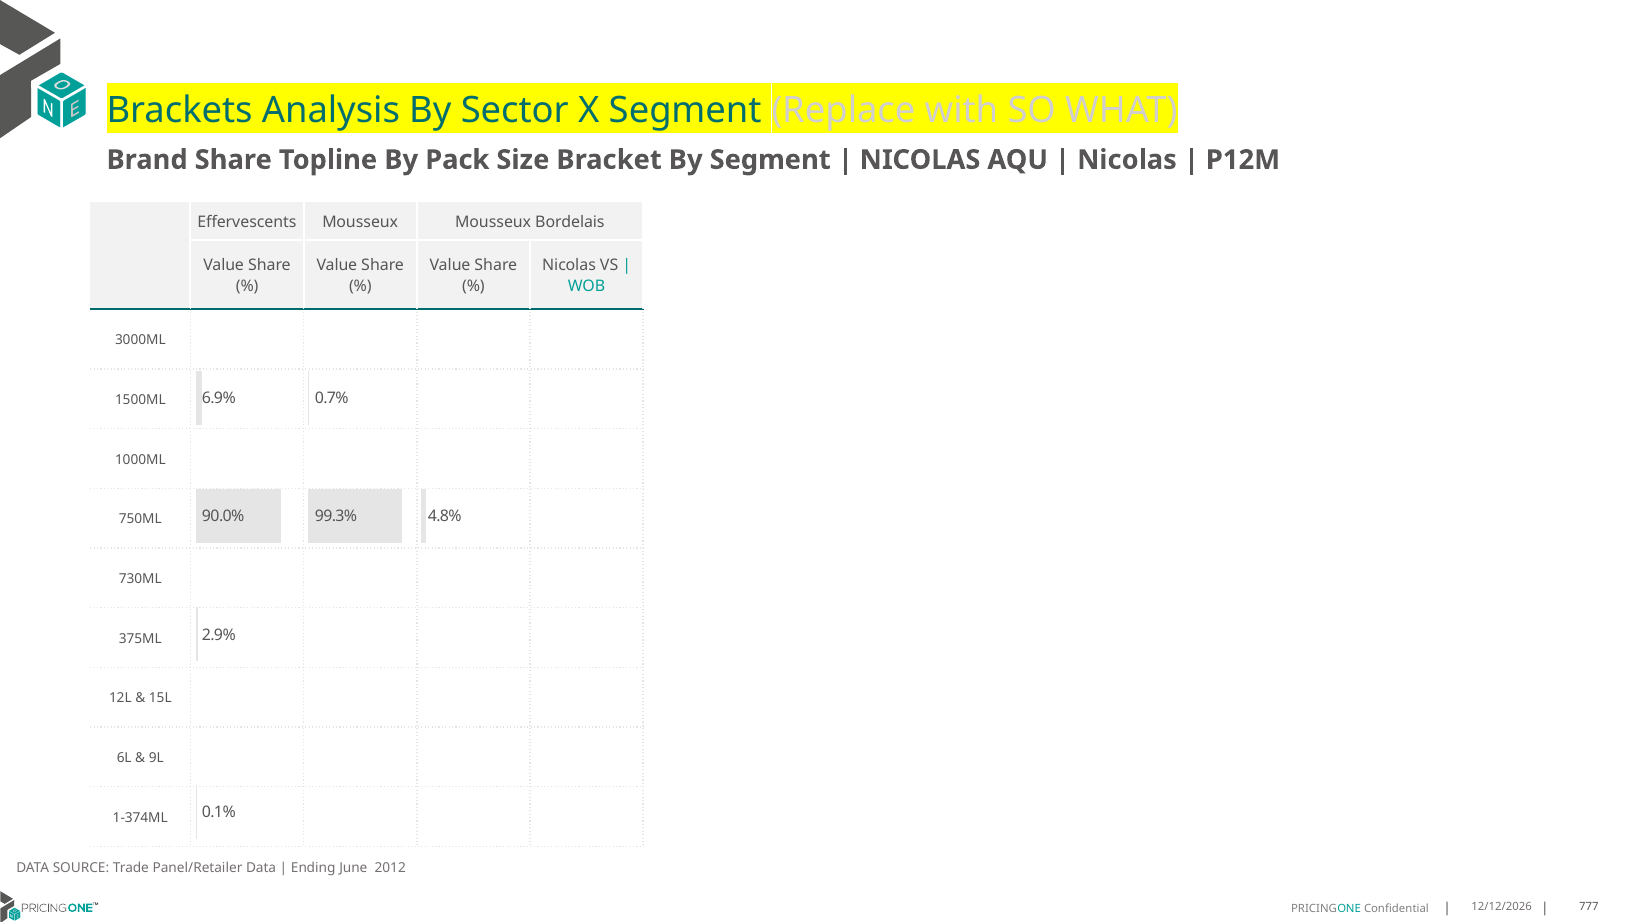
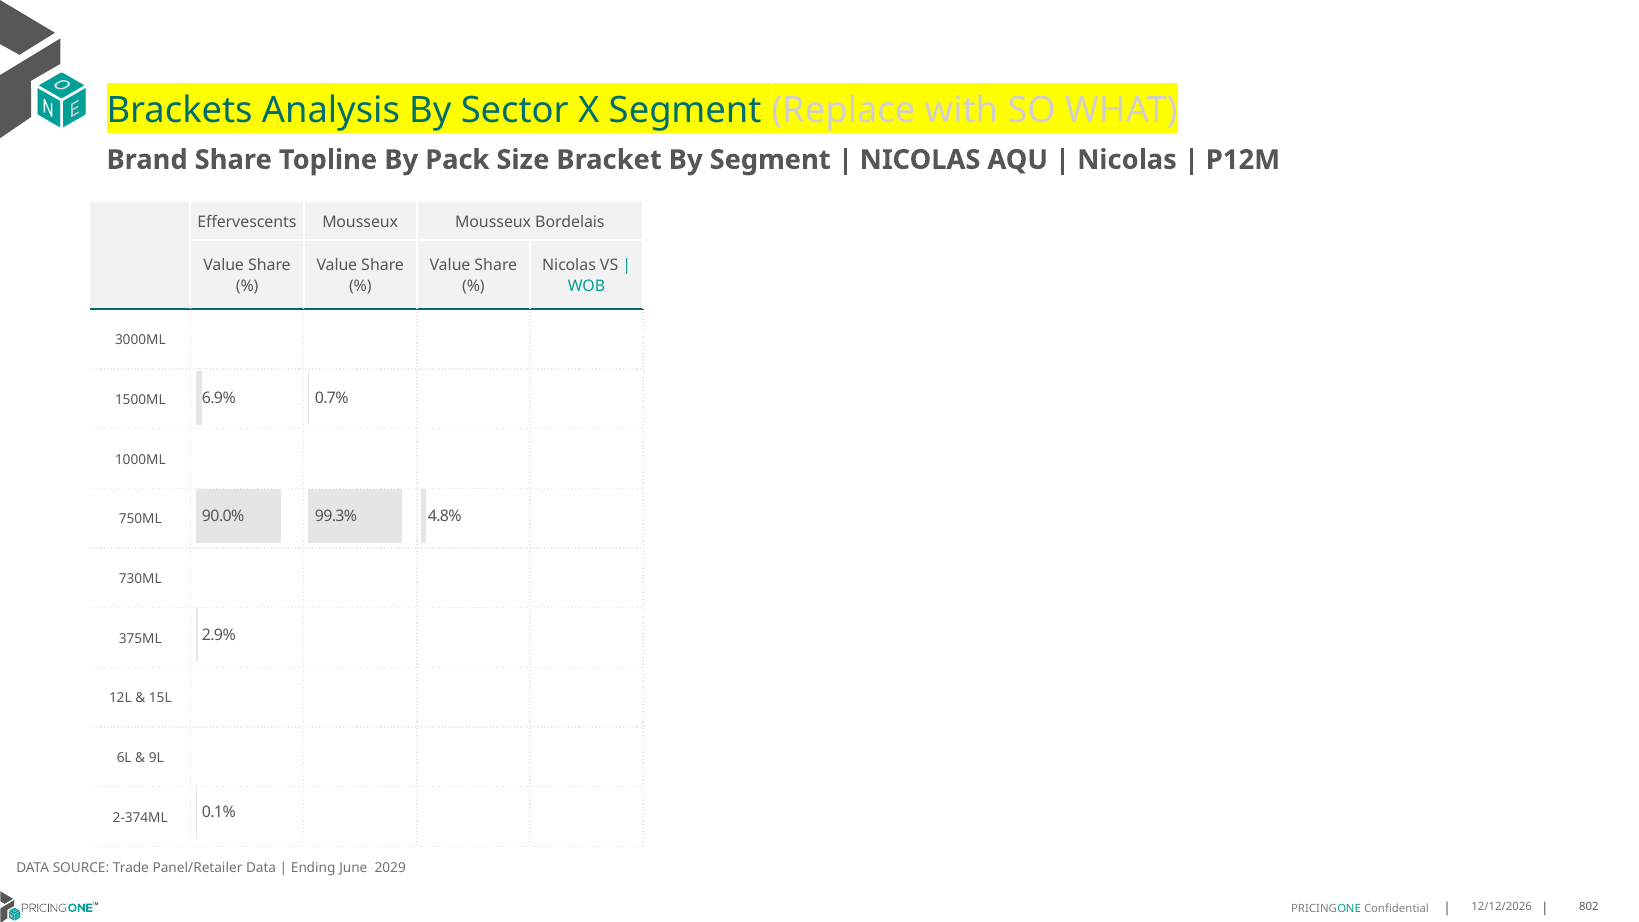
1-374ML: 1-374ML -> 2-374ML (140, 818)
2012: 2012 -> 2029 (390, 868)
777: 777 -> 802 (1589, 906)
